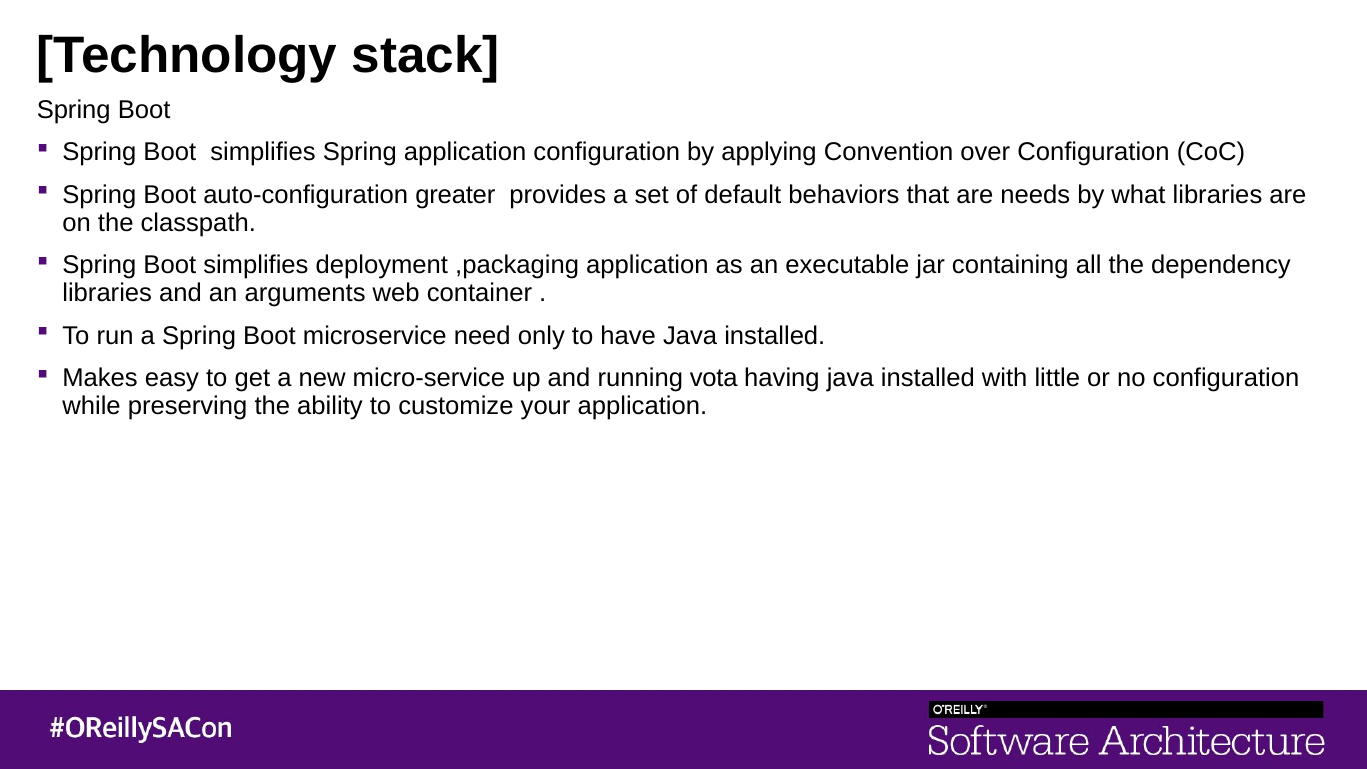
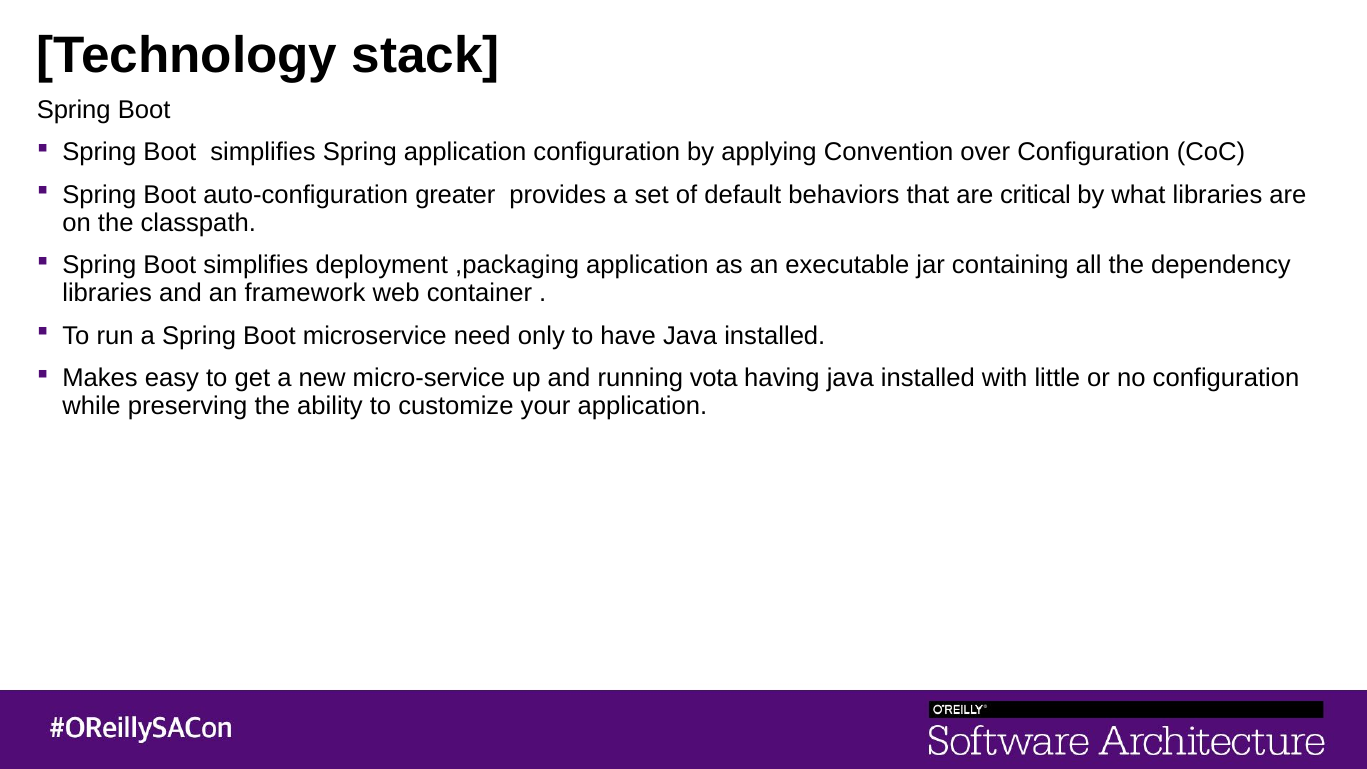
needs: needs -> critical (1035, 195)
arguments: arguments -> framework (305, 293)
